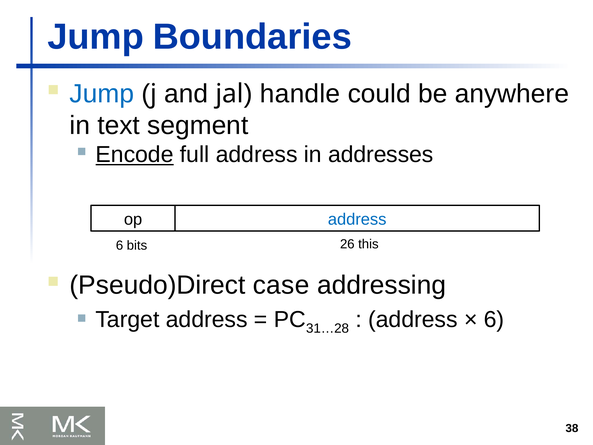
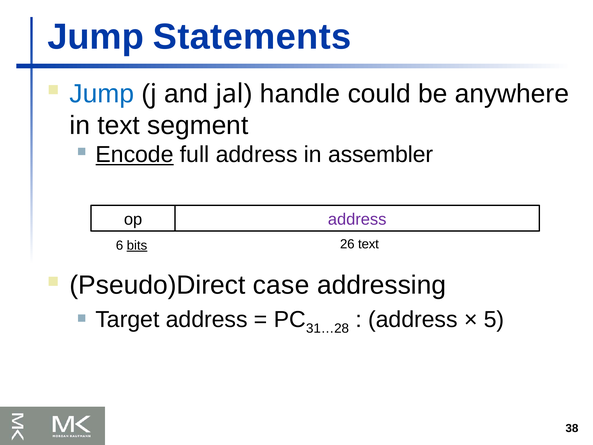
Boundaries: Boundaries -> Statements (252, 37)
addresses: addresses -> assembler (381, 155)
address colour: blue -> purple (357, 219)
bits underline: none -> present (137, 245)
26 this: this -> text (368, 244)
6: 6 -> 5 (494, 319)
